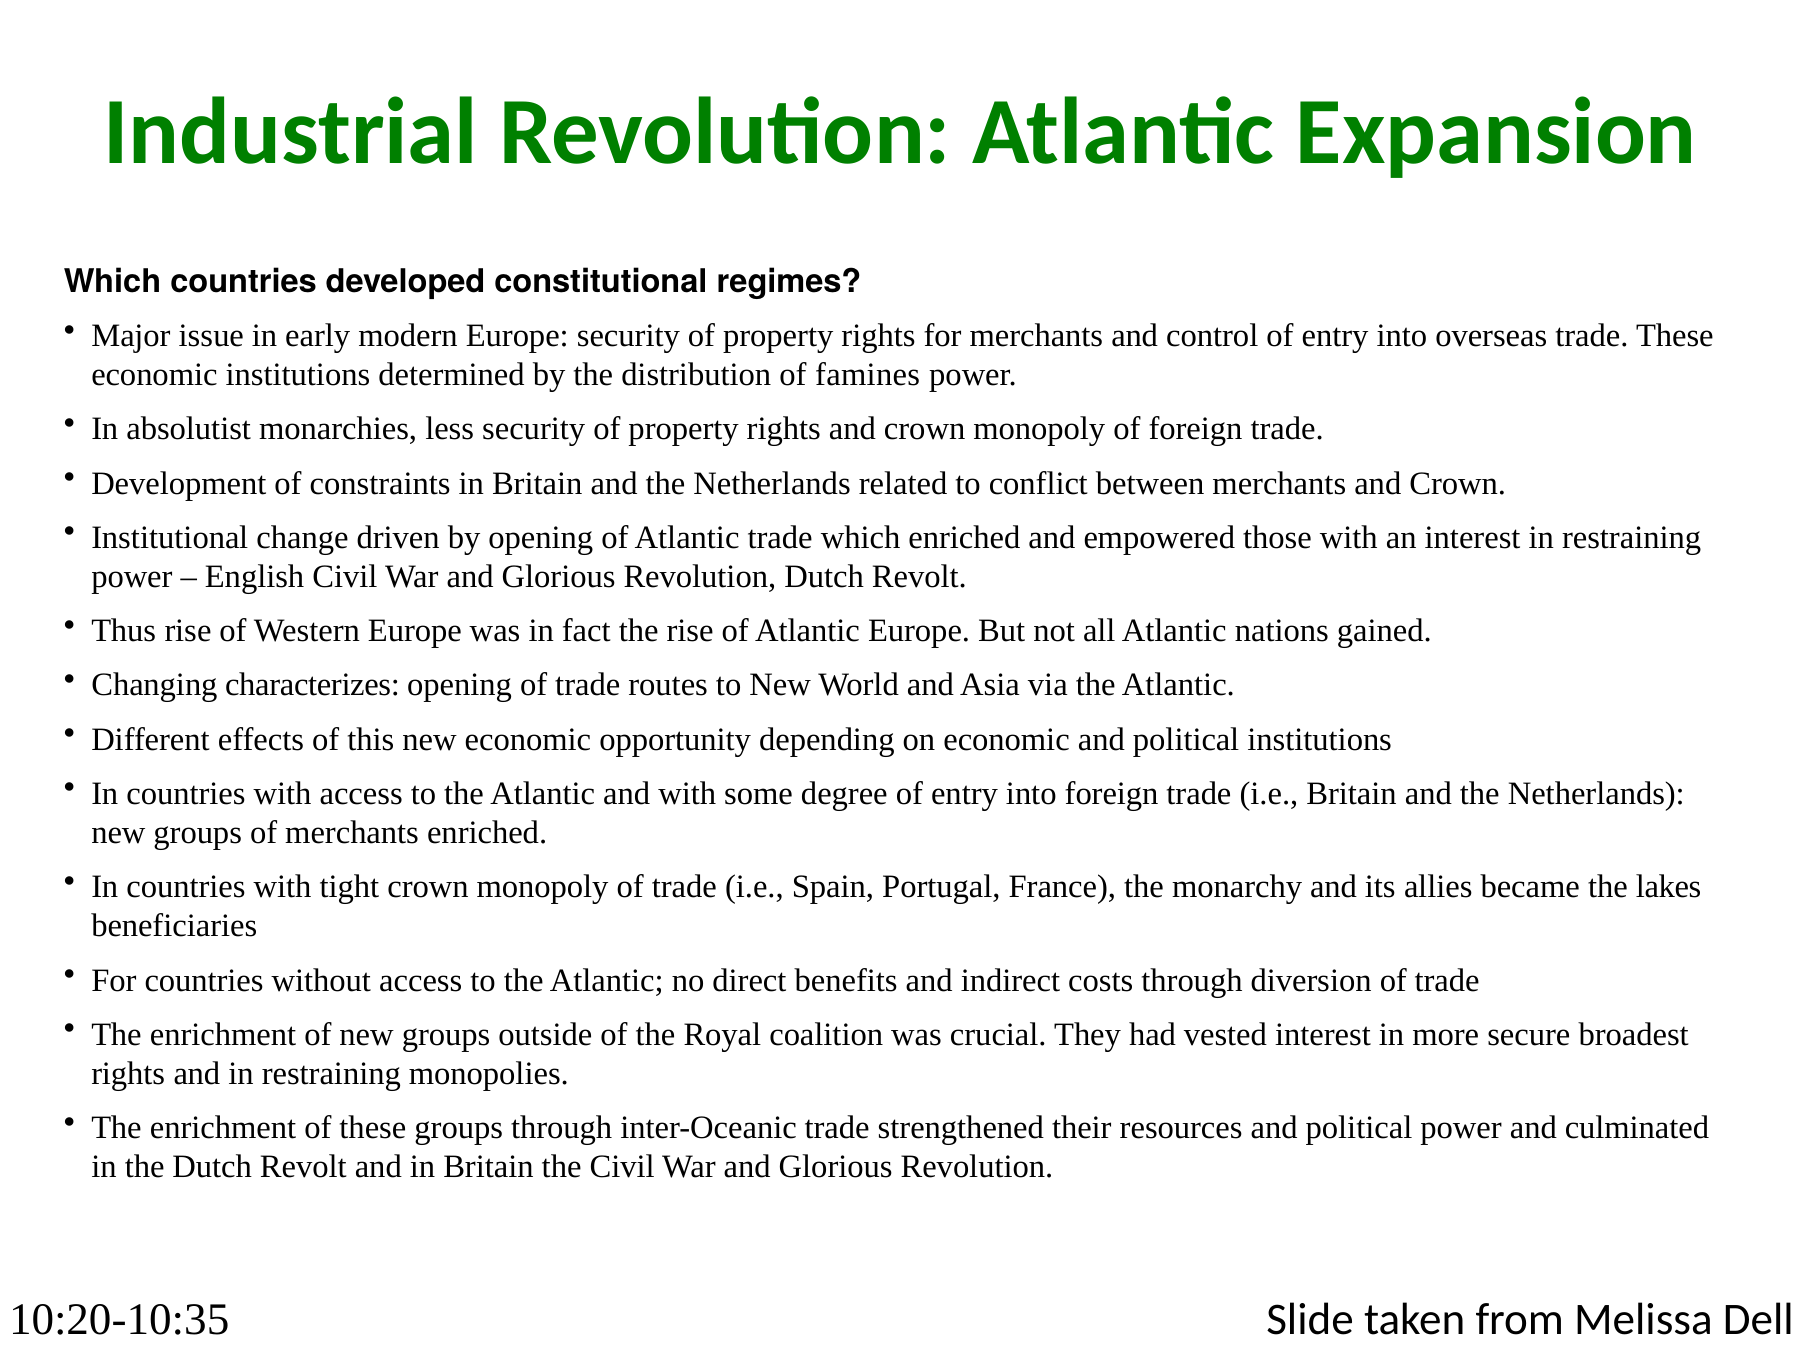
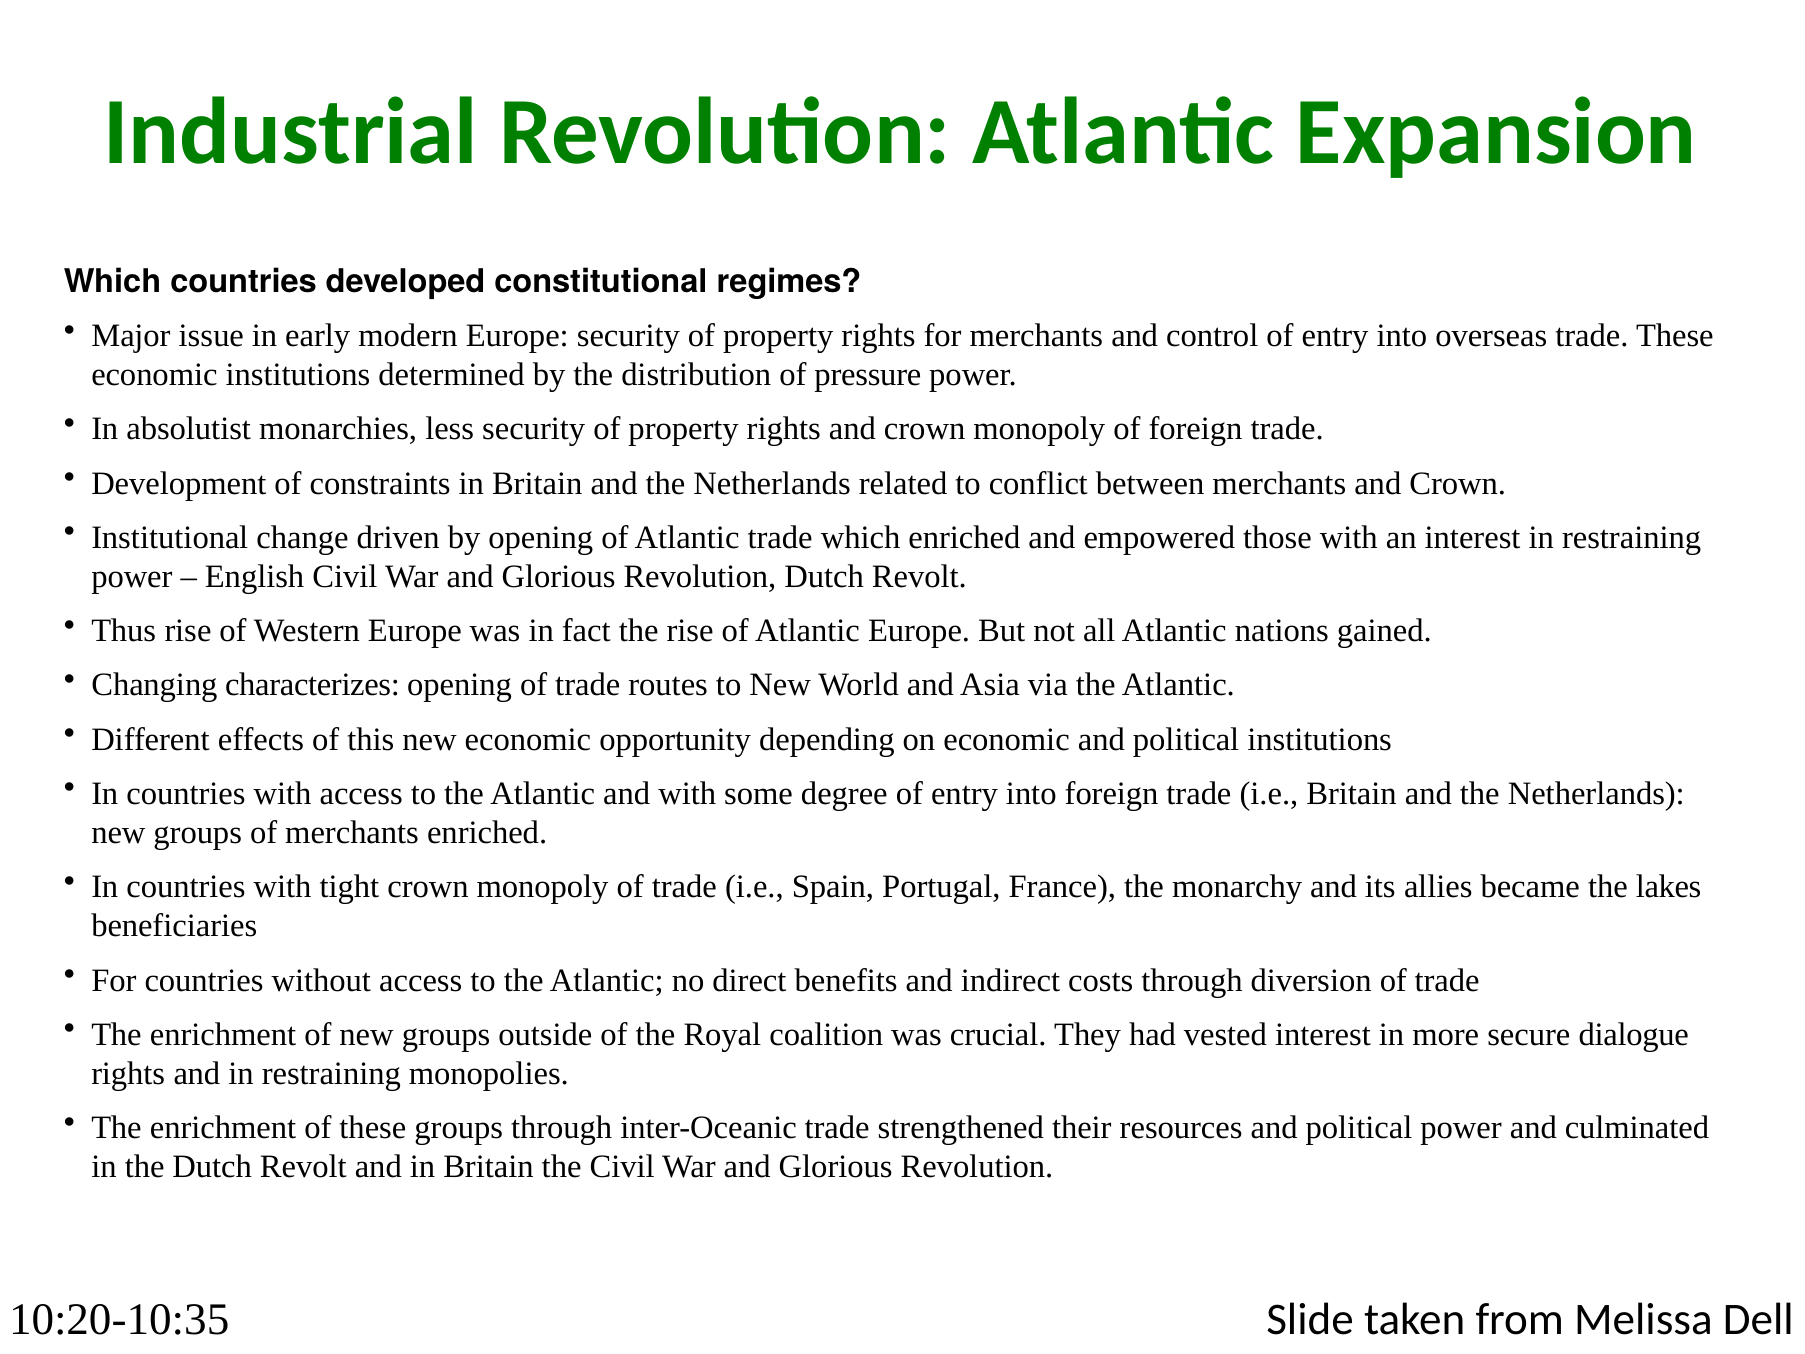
famines: famines -> pressure (868, 375)
broadest: broadest -> dialogue (1634, 1034)
